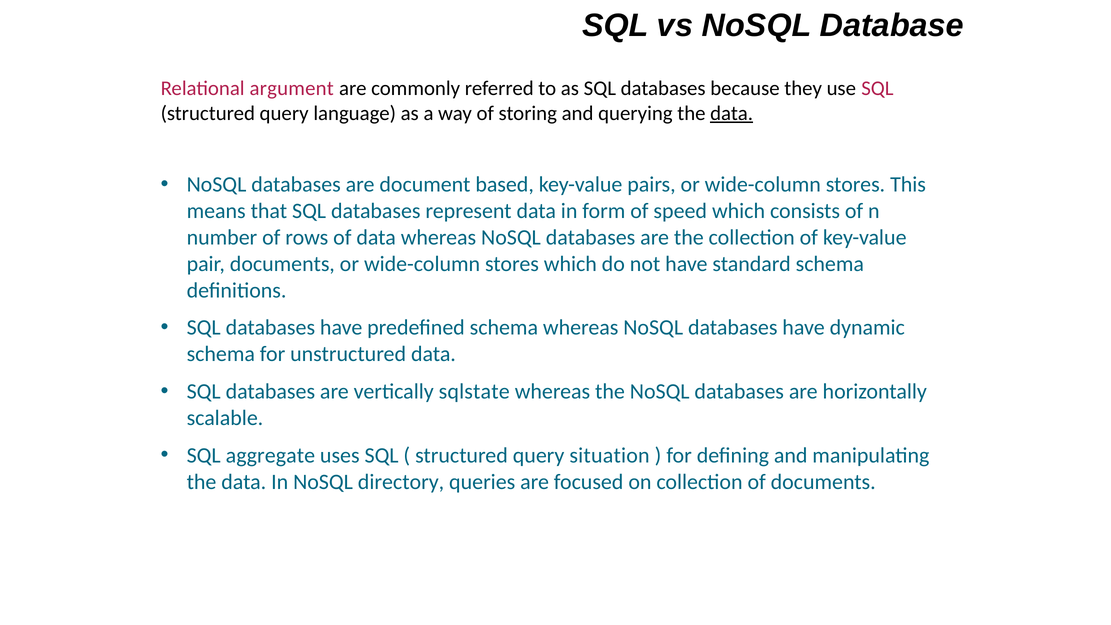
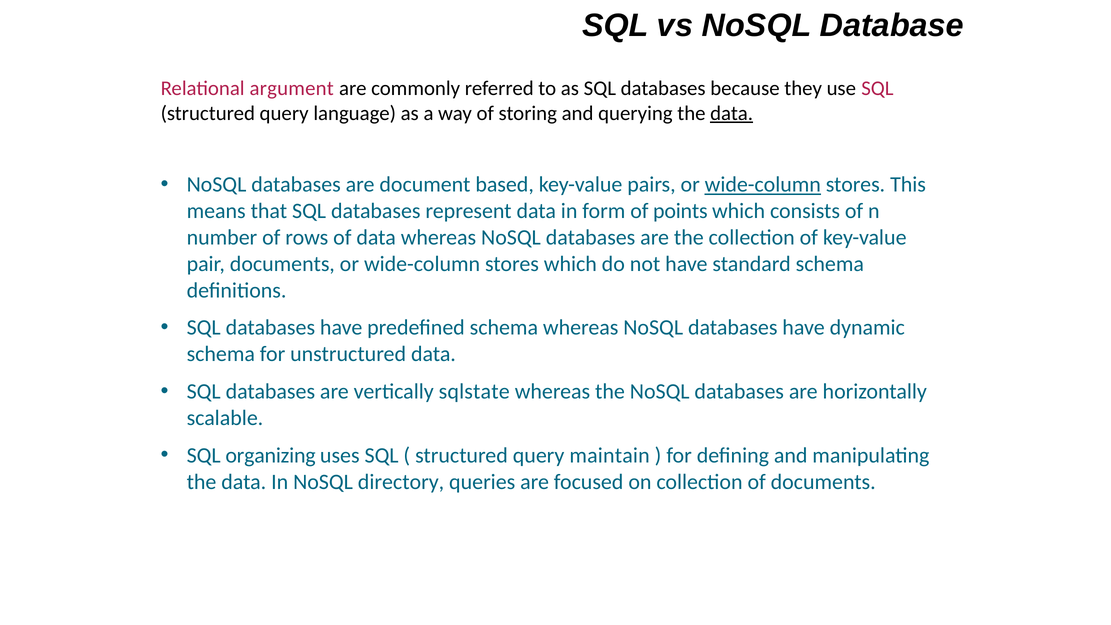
wide-column underline: none -> present (763, 185)
speed: speed -> points (680, 211)
aggregate: aggregate -> organizing (271, 455)
situation: situation -> maintain (610, 455)
